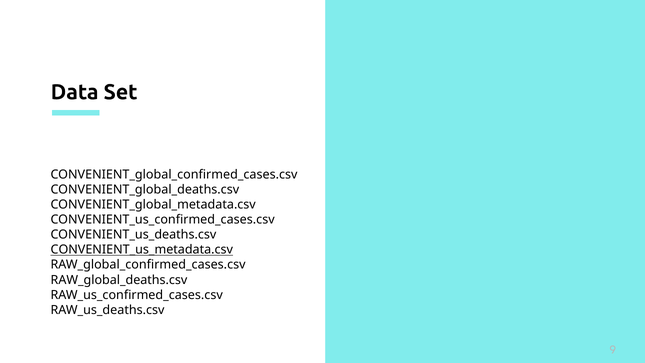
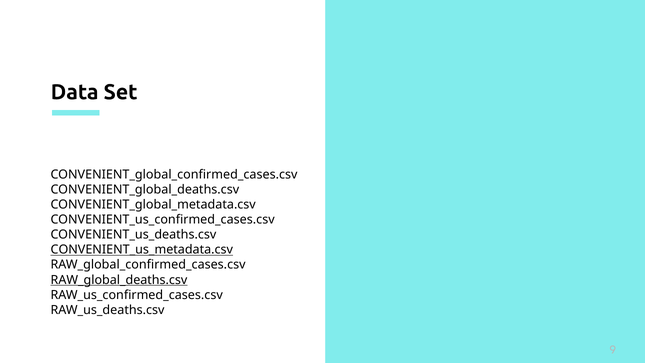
RAW_global_deaths.csv underline: none -> present (119, 280)
